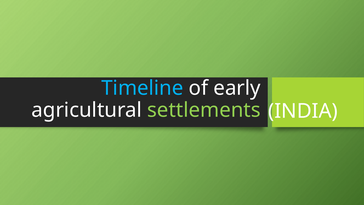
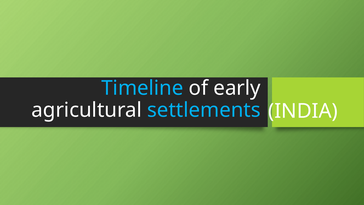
settlements colour: light green -> light blue (204, 110)
